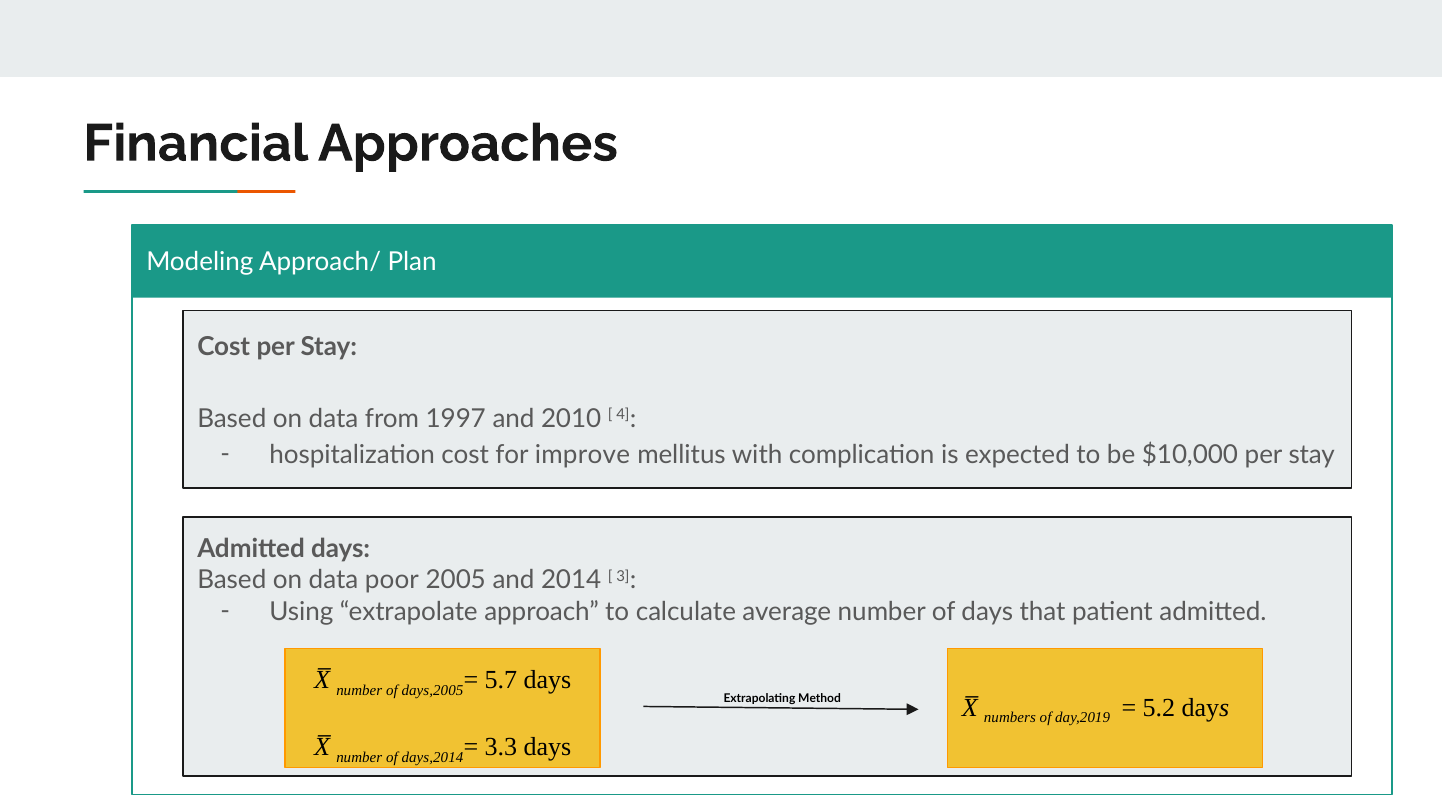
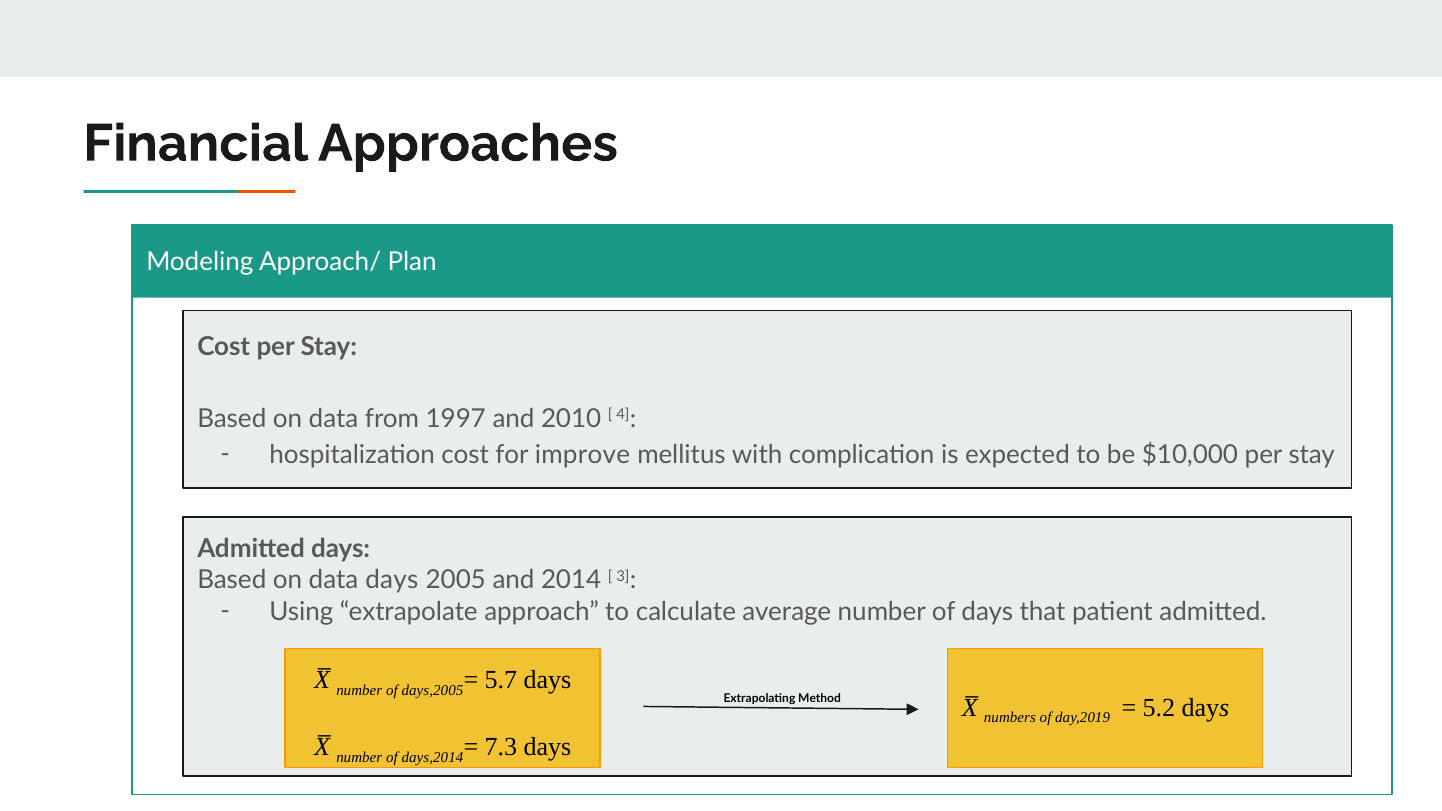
data poor: poor -> days (392, 580)
3.3: 3.3 -> 7.3 (501, 747)
